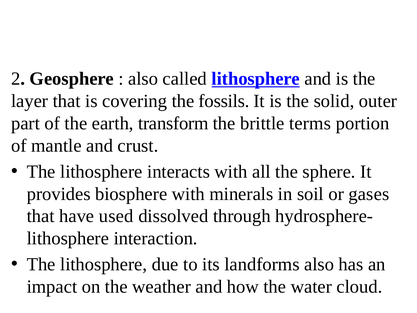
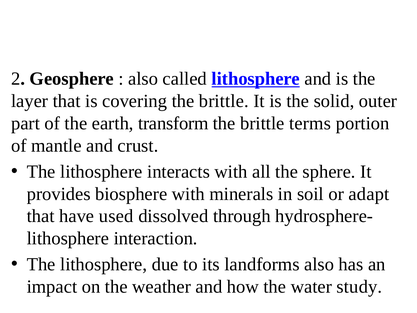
covering the fossils: fossils -> brittle (224, 101)
gases: gases -> adapt (369, 194)
cloud: cloud -> study (359, 286)
